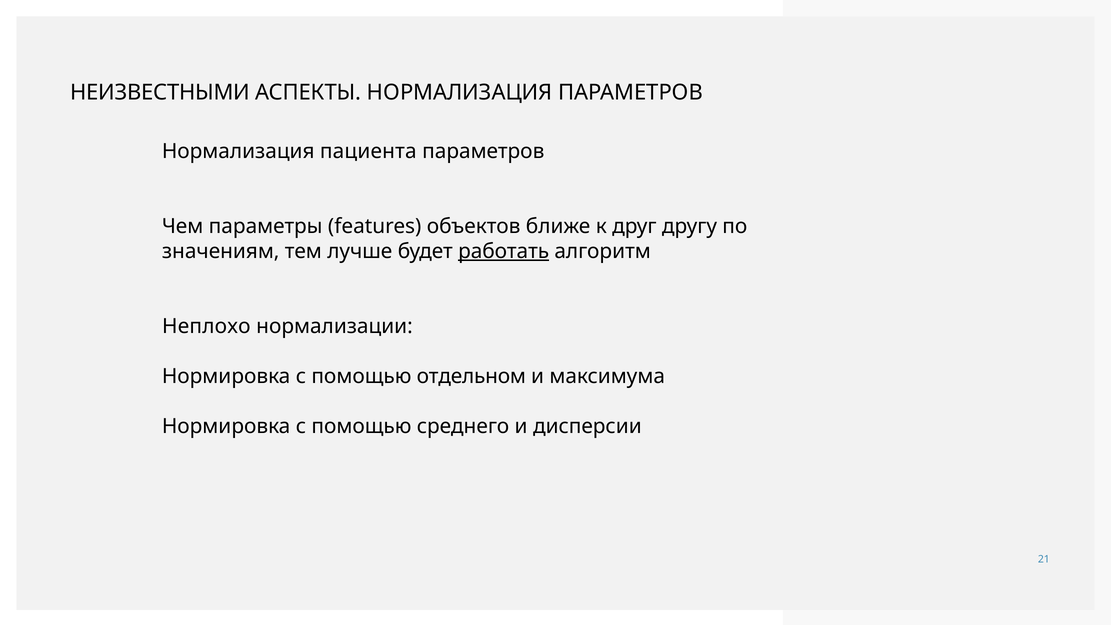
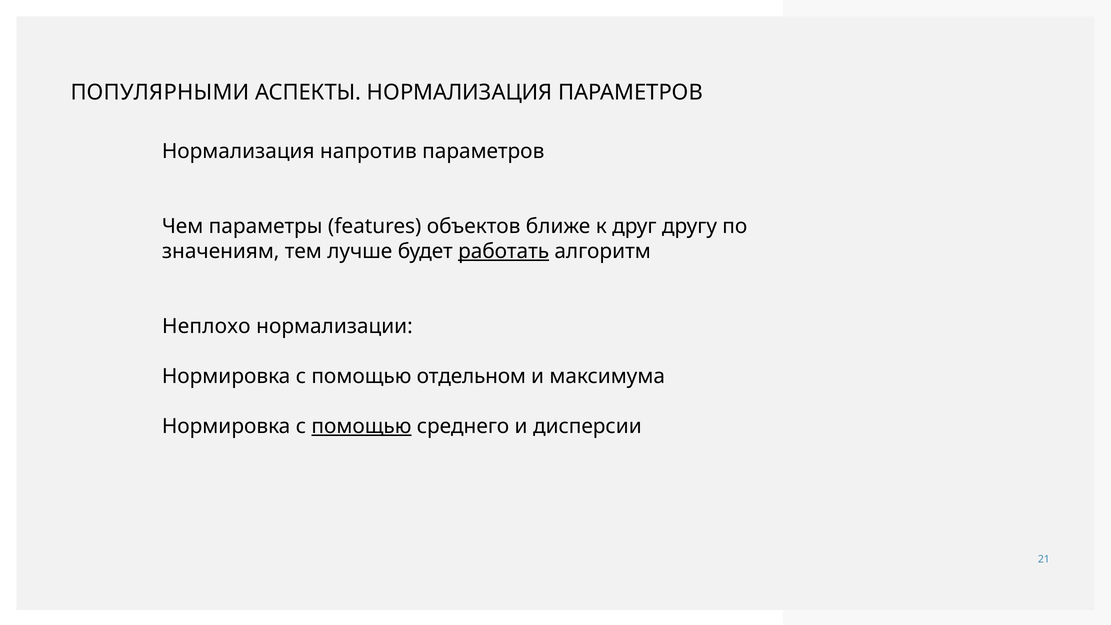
НЕИЗВЕСТНЫМИ: НЕИЗВЕСТНЫМИ -> ПОПУЛЯРНЫМИ (160, 93)
пациента: пациента -> напротив (368, 151)
помощью underline: none -> present (361, 426)
